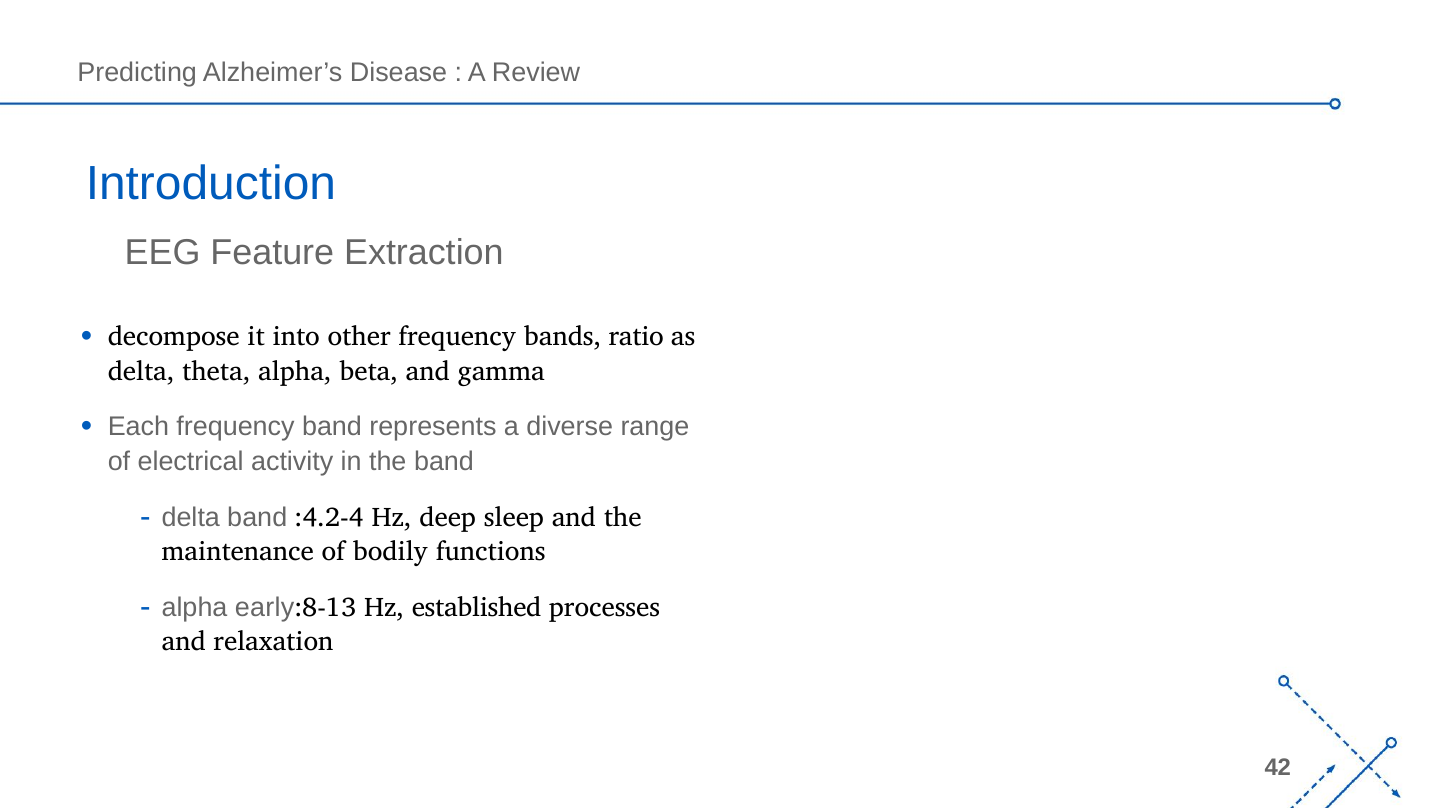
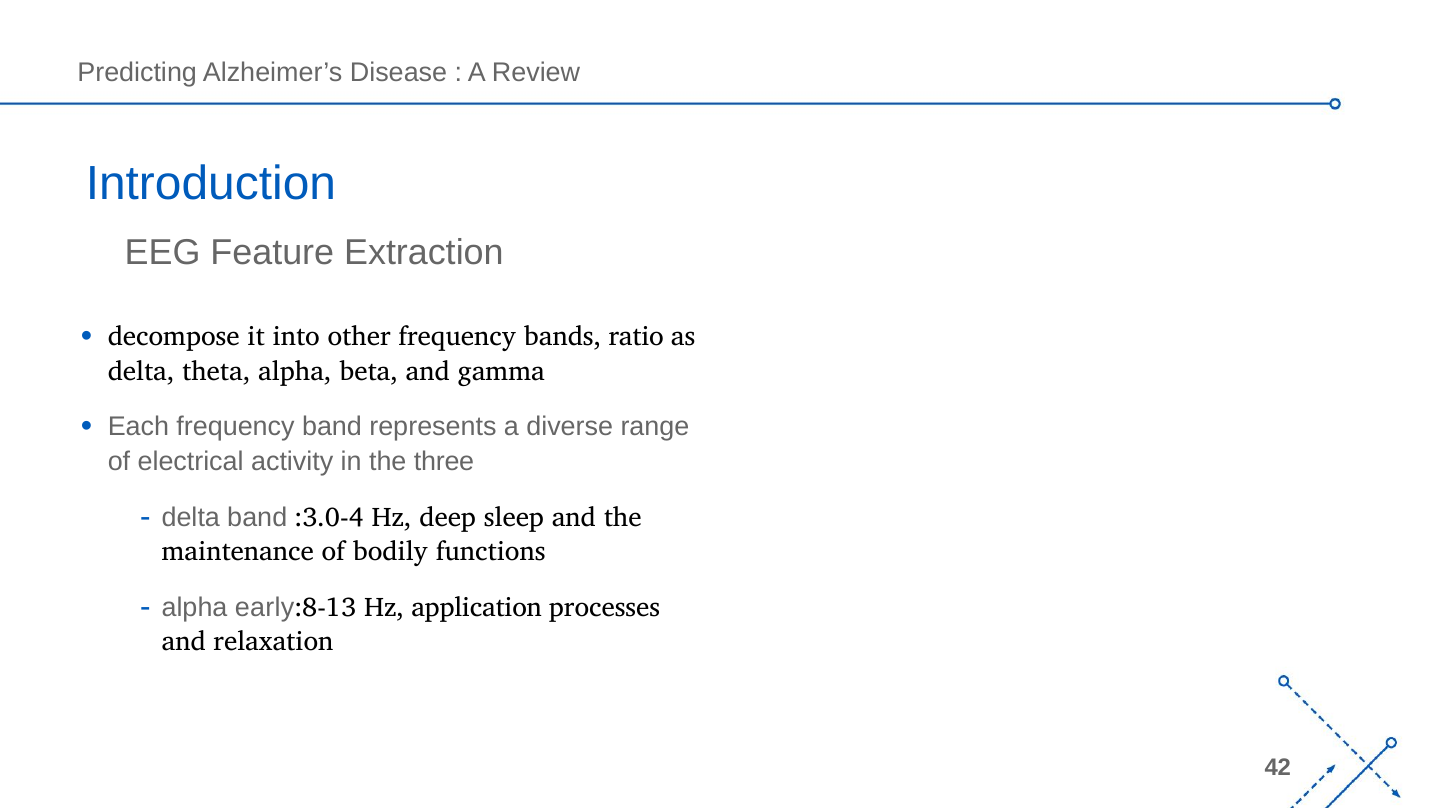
the band: band -> three (444, 462)
:4.2-4: :4.2-4 -> :3.0-4 (329, 517)
established: established -> application (477, 607)
